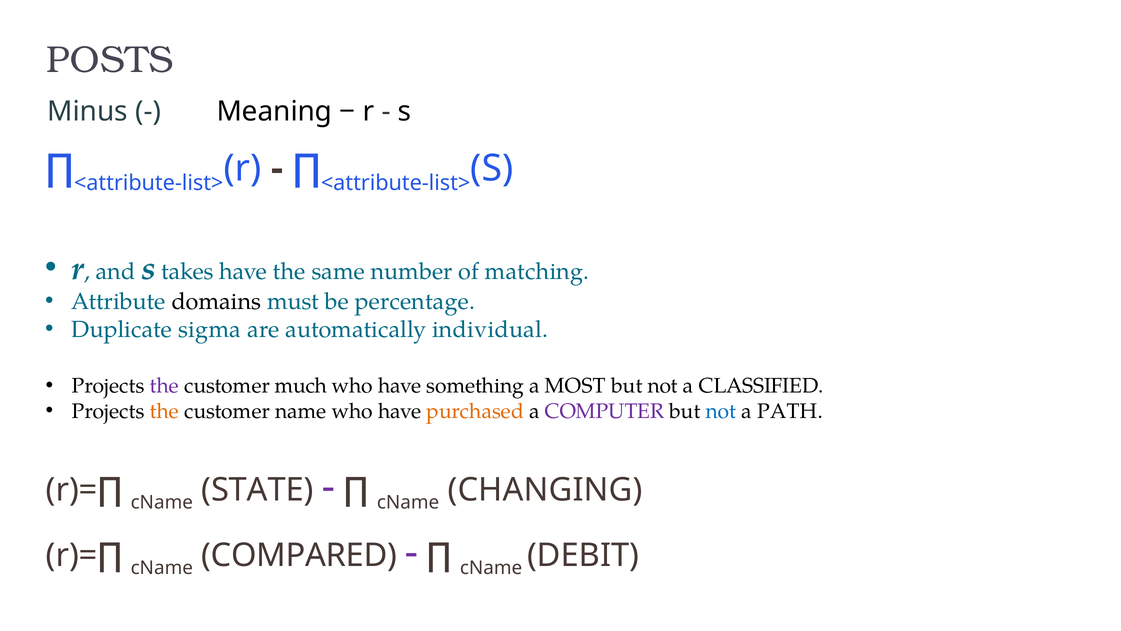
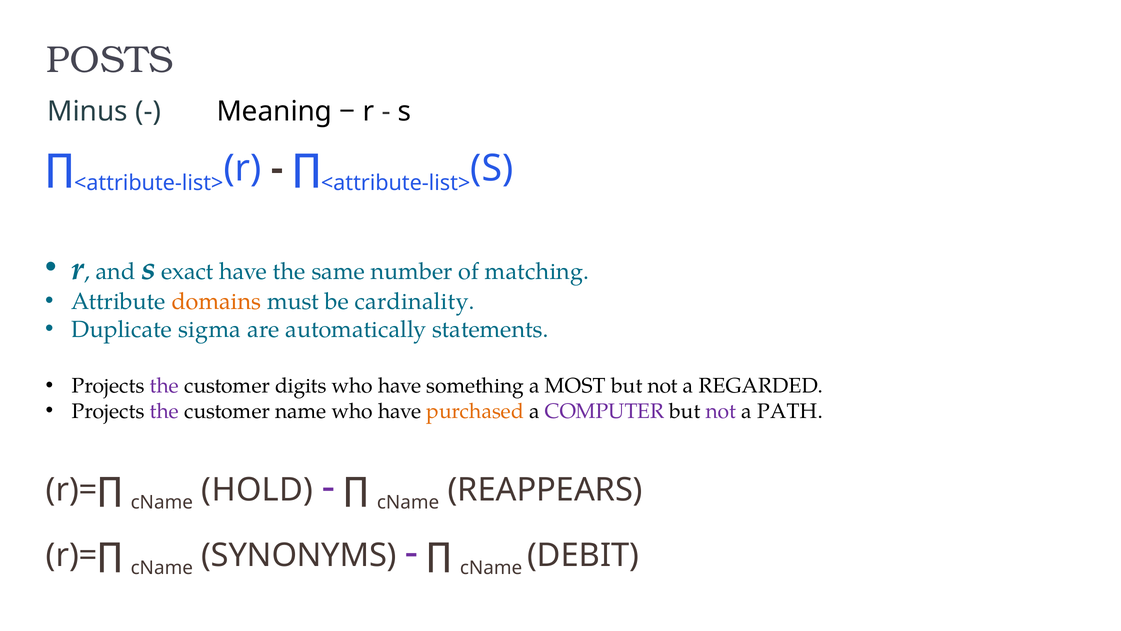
takes: takes -> exact (187, 271)
domains colour: black -> orange (216, 301)
percentage: percentage -> cardinality (415, 301)
individual: individual -> statements (490, 329)
much: much -> digits (301, 386)
CLASSIFIED: CLASSIFIED -> REGARDED (761, 386)
the colour: orange -> purple (164, 411)
not colour: blue -> purple (721, 411)
STATE: STATE -> HOLD (257, 490)
CHANGING: CHANGING -> REAPPEARS (545, 490)
COMPARED: COMPARED -> SYNONYMS (299, 555)
